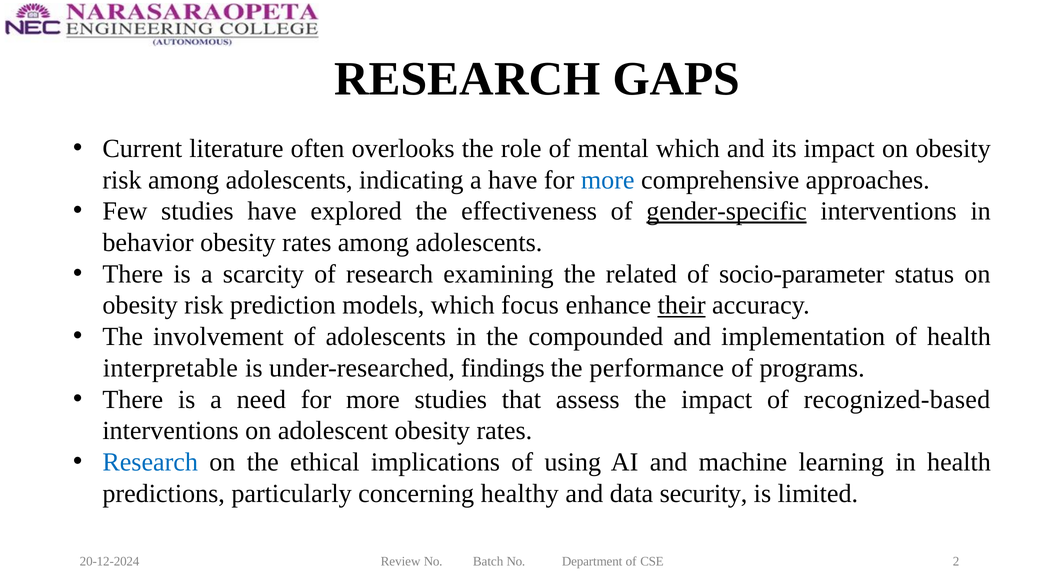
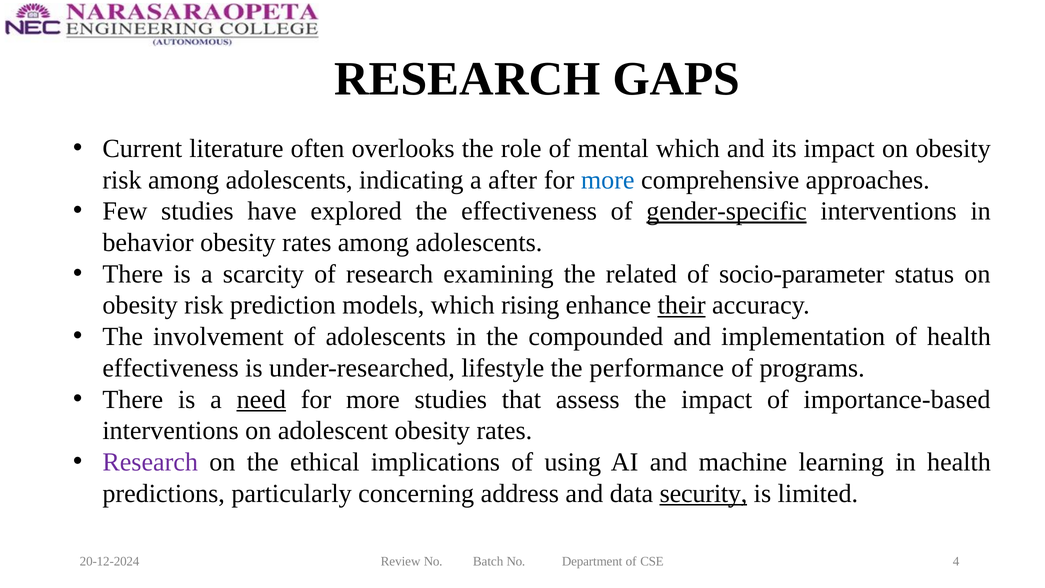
a have: have -> after (513, 180)
focus: focus -> rising (530, 305)
interpretable: interpretable -> effectiveness (171, 368)
findings: findings -> lifestyle (503, 368)
need underline: none -> present (261, 399)
recognized-based: recognized-based -> importance-based (897, 399)
Research colour: blue -> purple (150, 462)
healthy: healthy -> address (520, 493)
security underline: none -> present (704, 493)
2: 2 -> 4 (956, 561)
